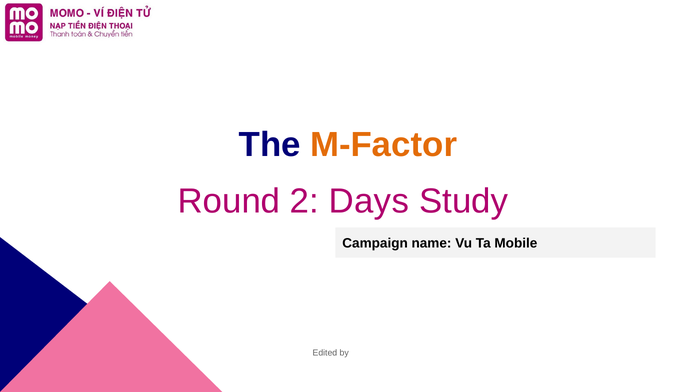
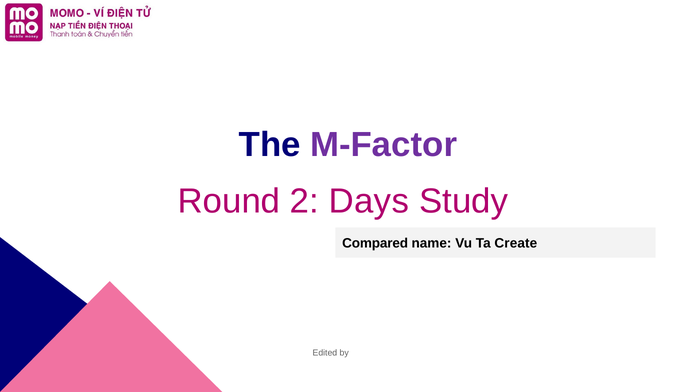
M-Factor colour: orange -> purple (384, 145)
Campaign: Campaign -> Compared (375, 243)
Mobile: Mobile -> Create (516, 243)
